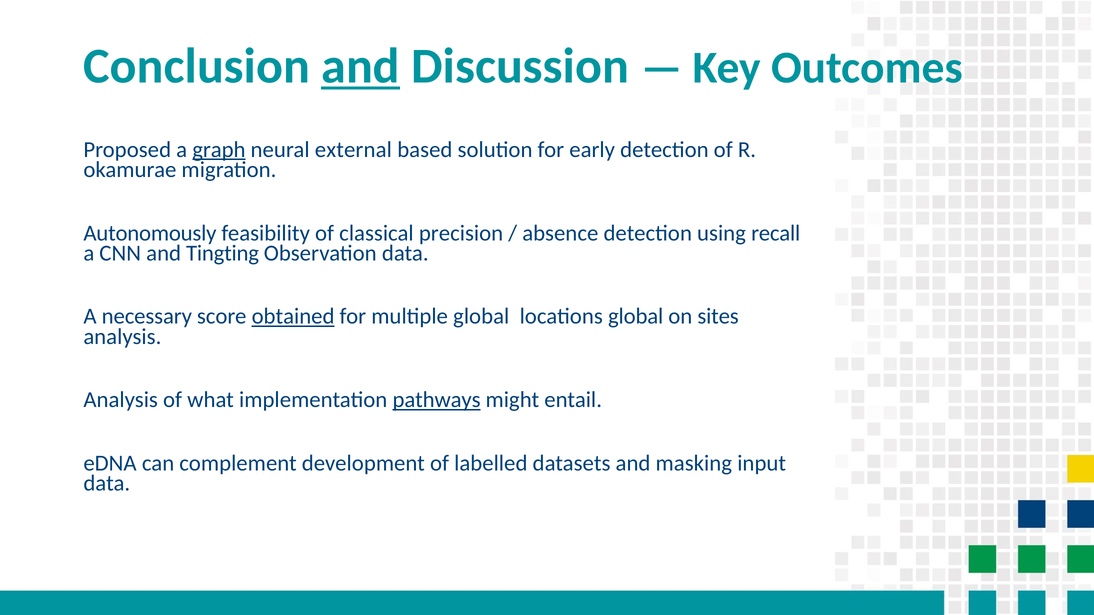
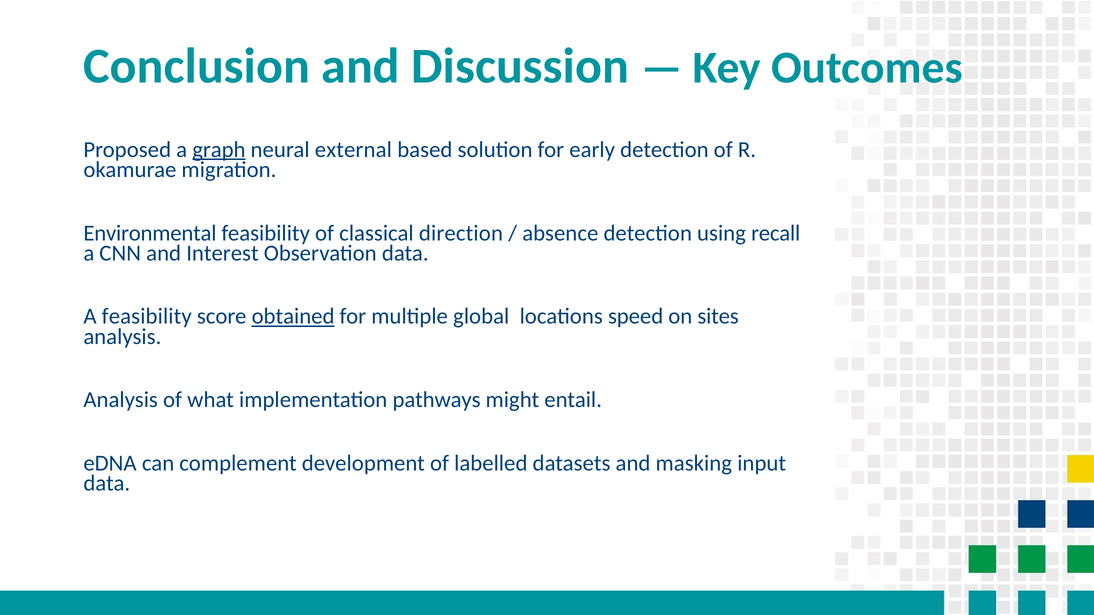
and underline: present -> none (361, 66)
Autonomously: Autonomously -> Environmental (150, 233)
precision: precision -> direction (461, 233)
Tingting: Tingting -> Interest (222, 253)
A necessary: necessary -> feasibility (147, 317)
locations global: global -> speed (636, 317)
pathways underline: present -> none (437, 400)
